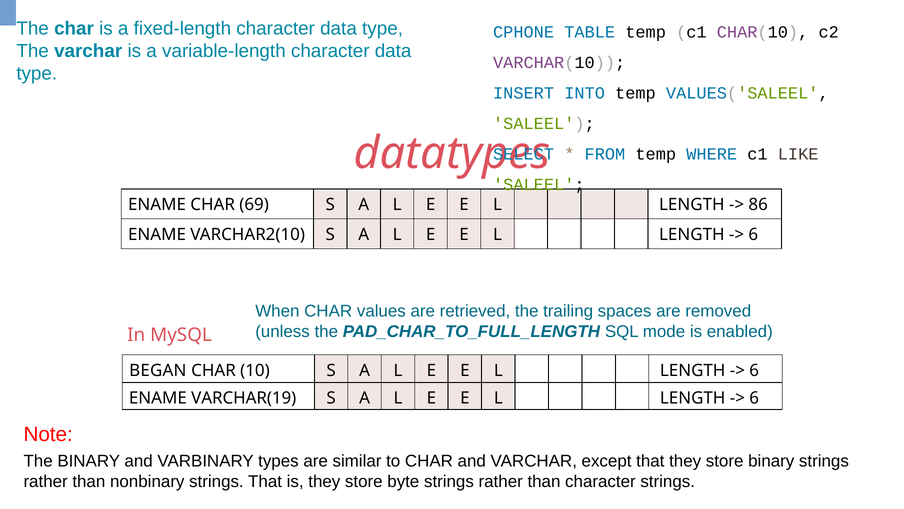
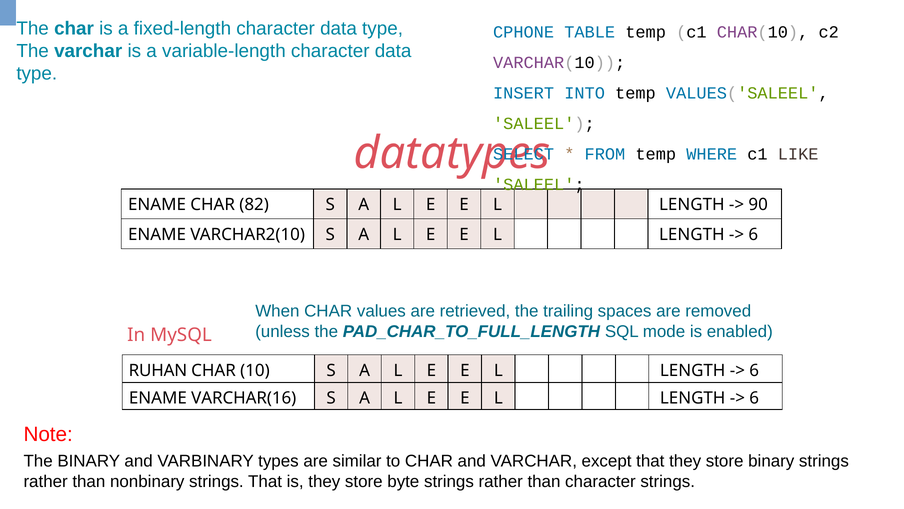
69: 69 -> 82 (254, 205)
86: 86 -> 90 (758, 205)
BEGAN: BEGAN -> RUHAN (158, 370)
VARCHAR(19: VARCHAR(19 -> VARCHAR(16 (244, 398)
